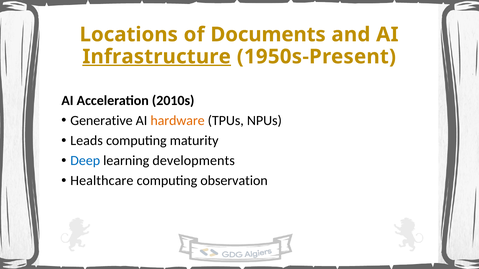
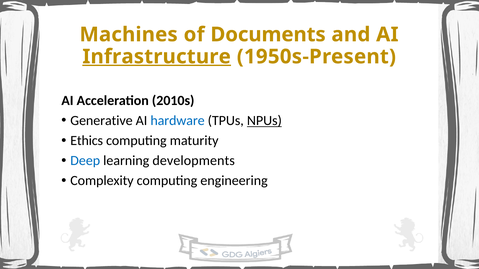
Locations: Locations -> Machines (129, 35)
hardware colour: orange -> blue (178, 121)
NPUs underline: none -> present (264, 121)
Leads: Leads -> Ethics (87, 141)
Healthcare: Healthcare -> Complexity (102, 181)
observation: observation -> engineering (234, 181)
